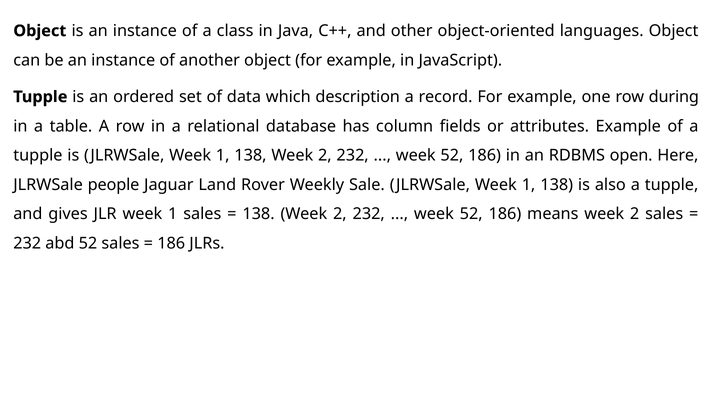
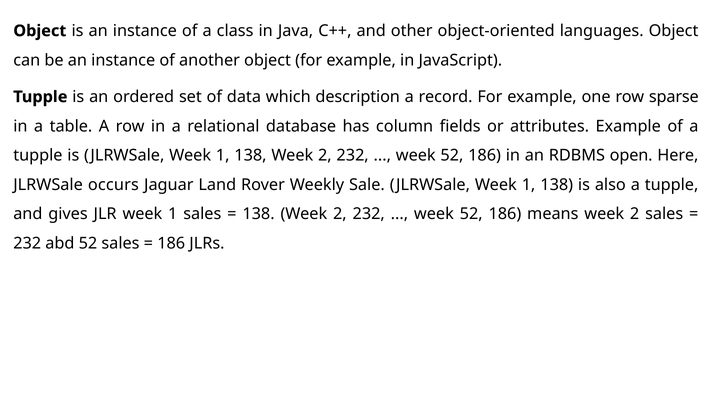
during: during -> sparse (674, 97)
people: people -> occurs (113, 185)
